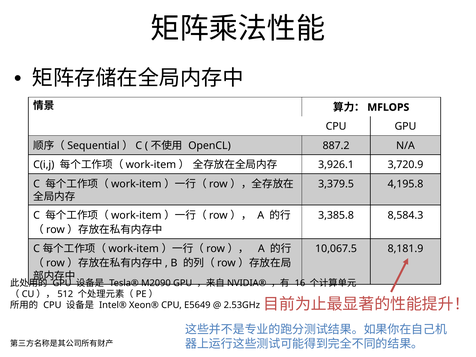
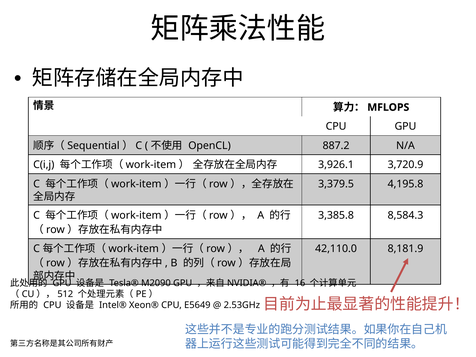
10,067.5: 10,067.5 -> 42,110.0 (336, 249)
